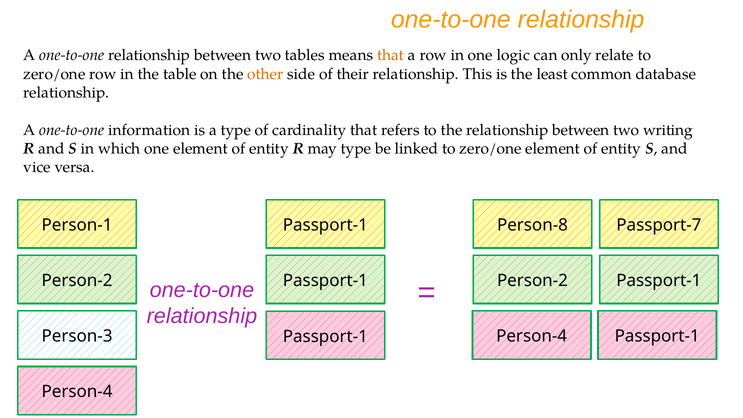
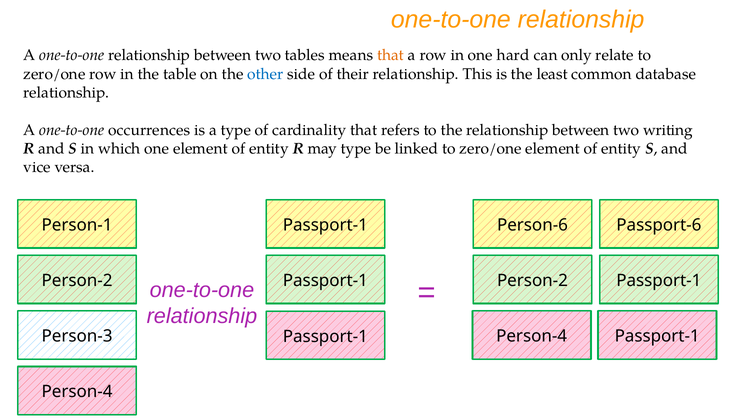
logic: logic -> hard (513, 55)
other colour: orange -> blue (265, 74)
information: information -> occurrences (149, 130)
Person-8: Person-8 -> Person-6 (532, 225)
Passport-7: Passport-7 -> Passport-6 (659, 225)
